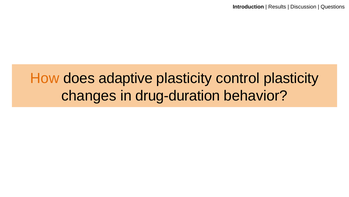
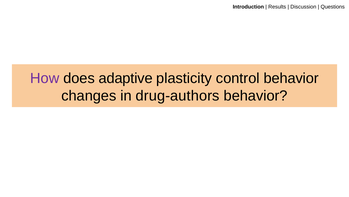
How colour: orange -> purple (45, 78)
control plasticity: plasticity -> behavior (291, 78)
drug-duration: drug-duration -> drug-authors (178, 96)
